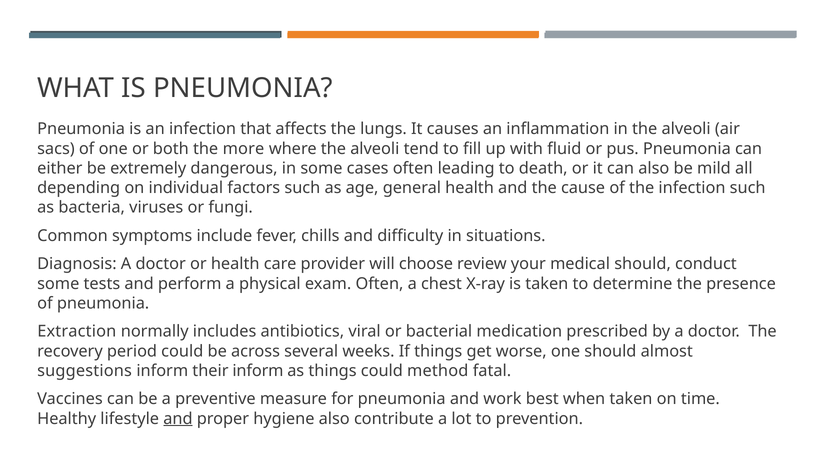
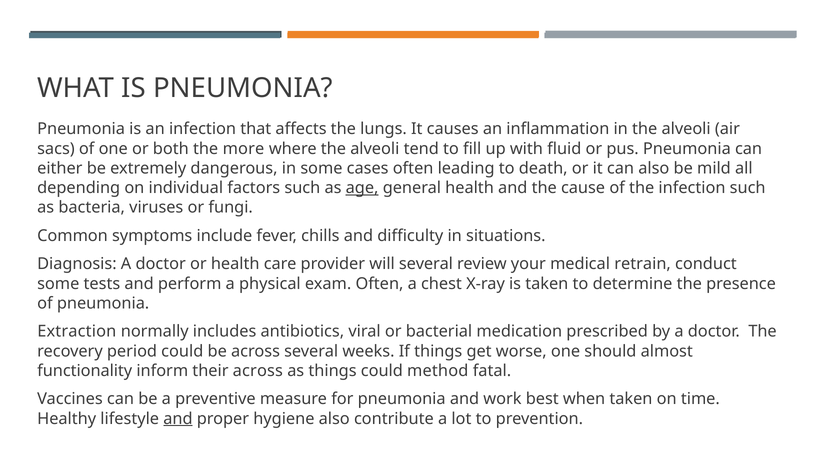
age underline: none -> present (362, 188)
will choose: choose -> several (426, 264)
medical should: should -> retrain (643, 264)
suggestions: suggestions -> functionality (85, 371)
their inform: inform -> across (258, 371)
